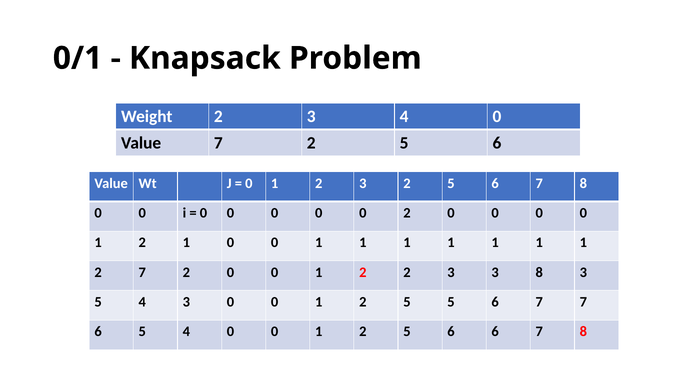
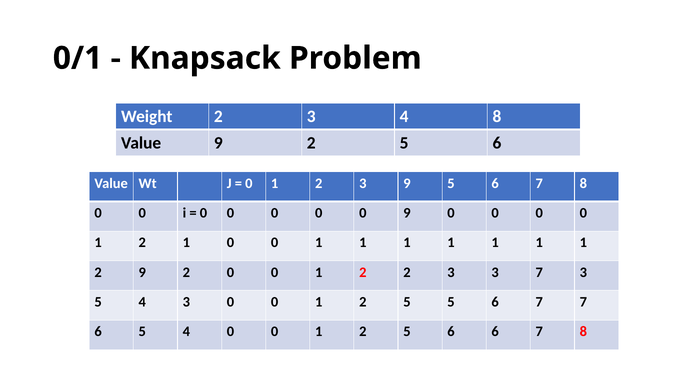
3 4 0: 0 -> 8 (497, 116)
Value 7: 7 -> 9 (218, 143)
3 2: 2 -> 9 (407, 183)
0 2: 2 -> 9 (407, 213)
2 7: 7 -> 9 (142, 272)
3 8: 8 -> 7 (539, 272)
